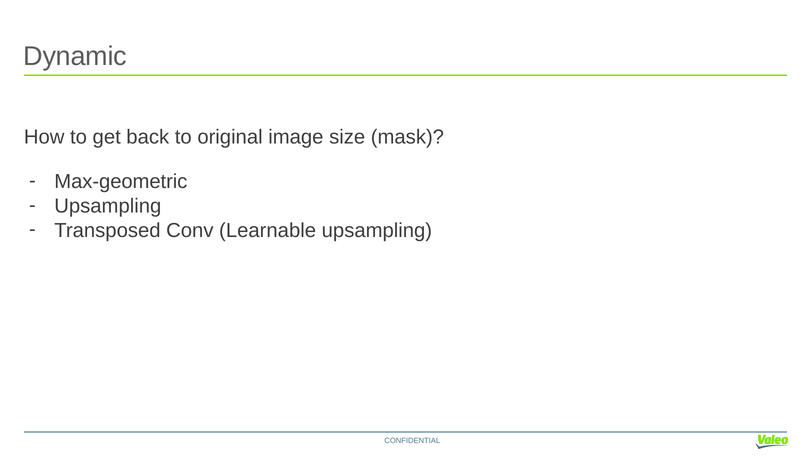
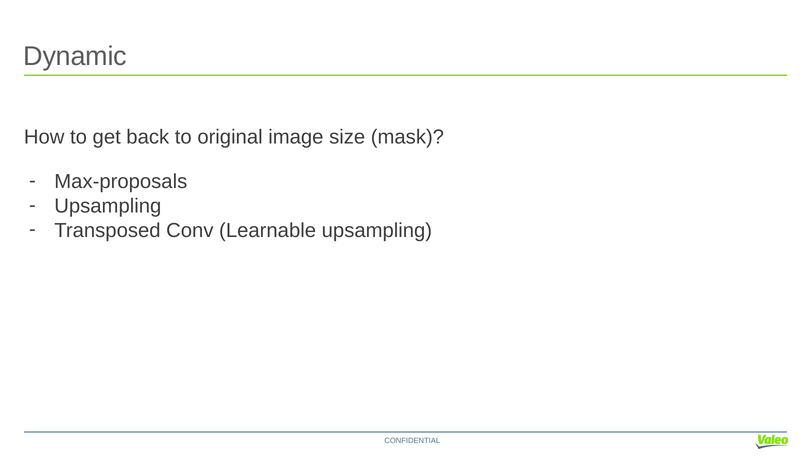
Max-geometric: Max-geometric -> Max-proposals (121, 182)
